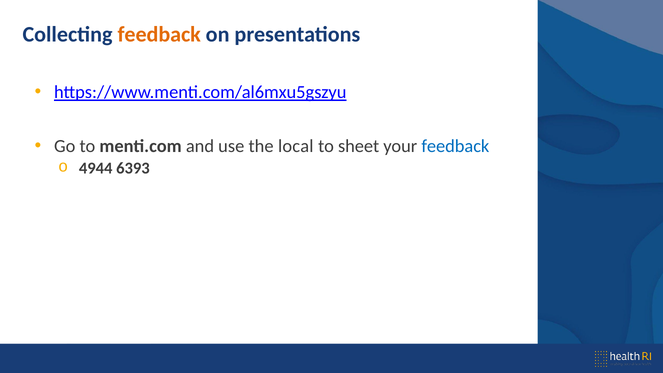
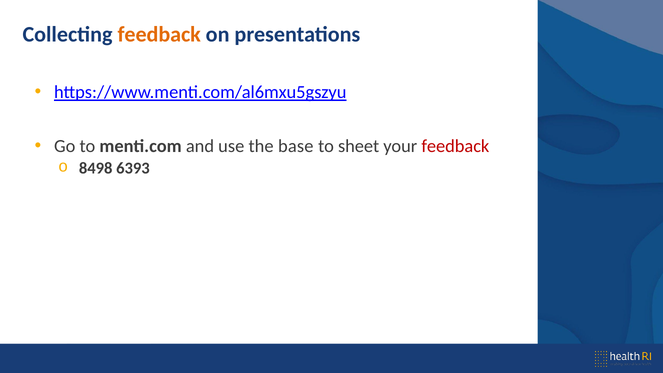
local: local -> base (296, 146)
feedback colour: blue -> red (455, 146)
4944: 4944 -> 8498 (96, 168)
